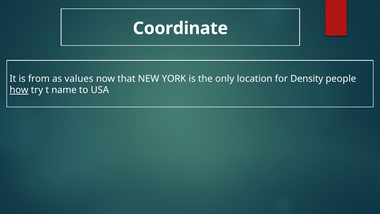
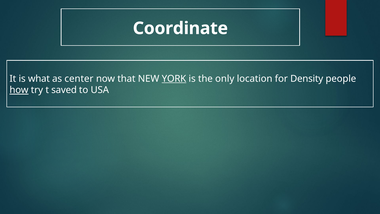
from: from -> what (39, 79)
values: values -> center (79, 79)
YORK underline: none -> present (174, 79)
name: name -> saved (64, 90)
